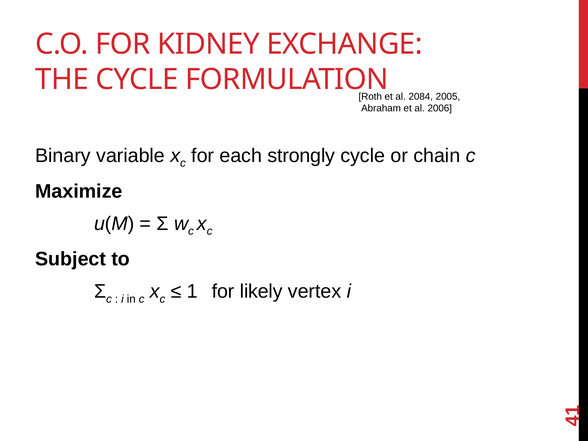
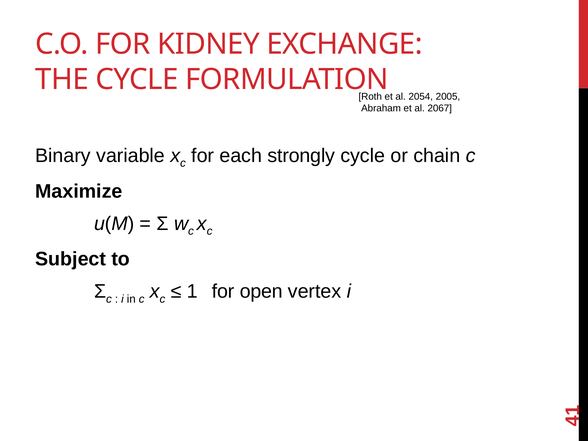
2084: 2084 -> 2054 (421, 97)
2006: 2006 -> 2067 (440, 108)
likely: likely -> open (261, 291)
